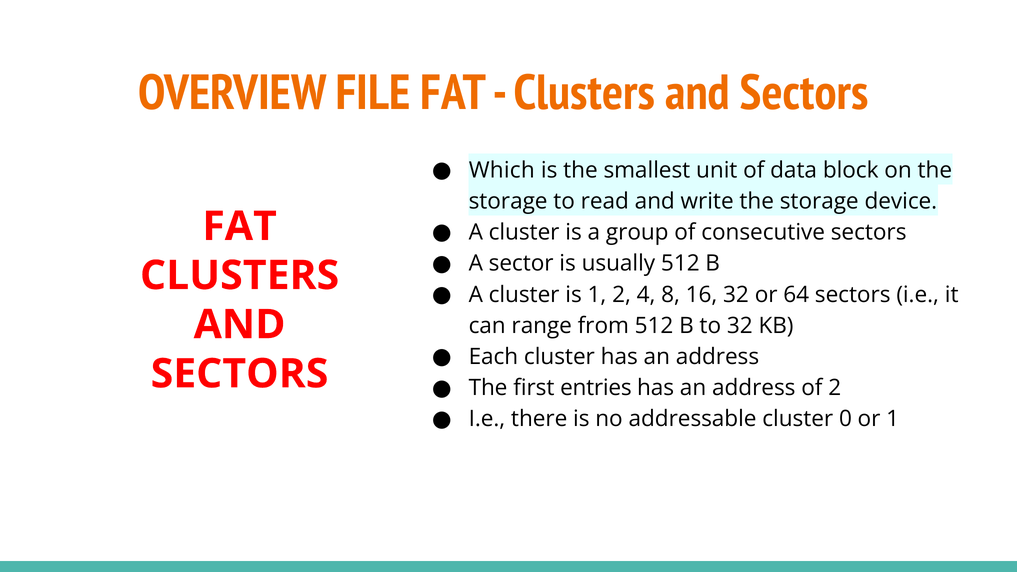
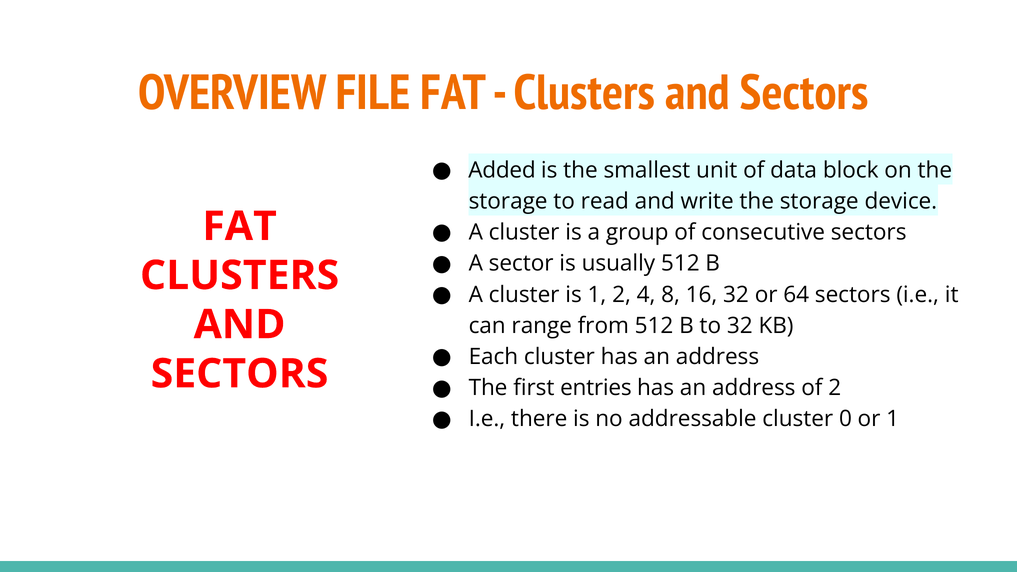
Which: Which -> Added (502, 170)
